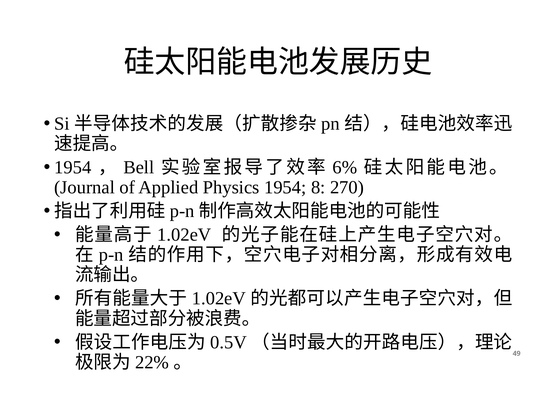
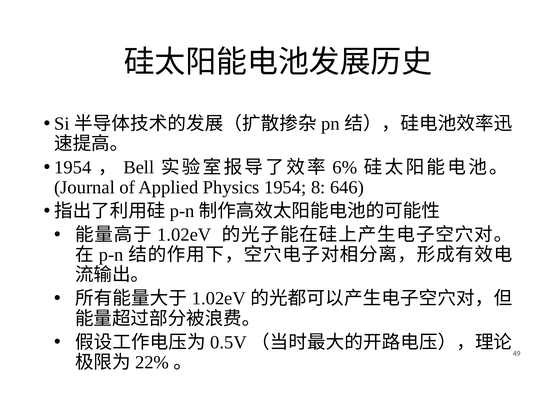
270: 270 -> 646 (347, 187)
